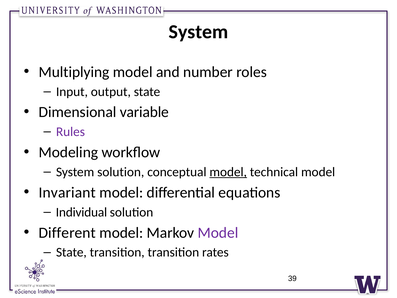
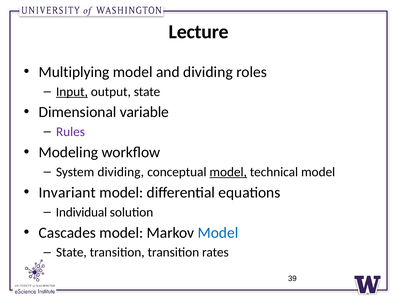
System: System -> Lecture (199, 32)
and number: number -> dividing (208, 72)
Input underline: none -> present (72, 92)
System solution: solution -> dividing (121, 172)
Different: Different -> Cascades (67, 232)
Model colour: purple -> blue (218, 232)
